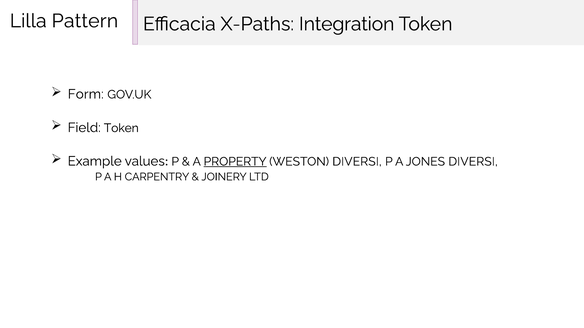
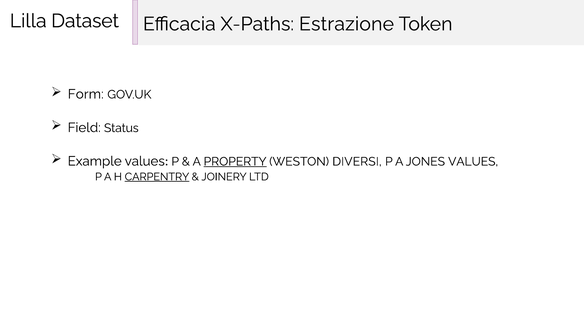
Pattern: Pattern -> Dataset (85, 21)
Integration: Integration -> Estrazione (347, 24)
Field Token: Token -> Status (121, 128)
JONES DIVERSI: DIVERSI -> VALUES (473, 162)
CARPENTRY underline: none -> present (157, 177)
